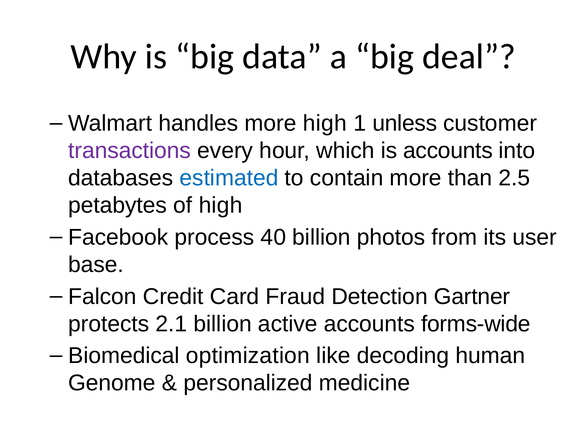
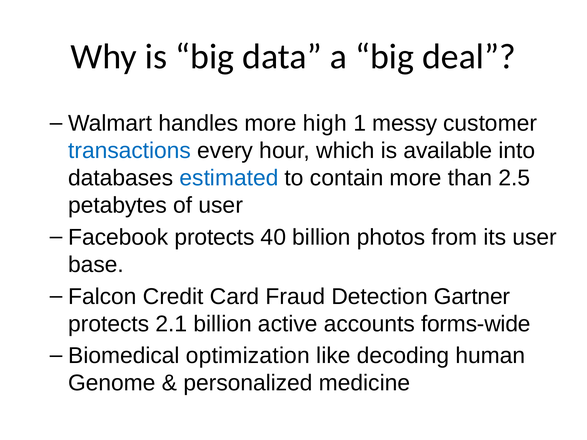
unless: unless -> messy (405, 123)
transactions colour: purple -> blue (130, 151)
is accounts: accounts -> available (448, 151)
of high: high -> user (221, 205)
Facebook process: process -> protects (215, 237)
